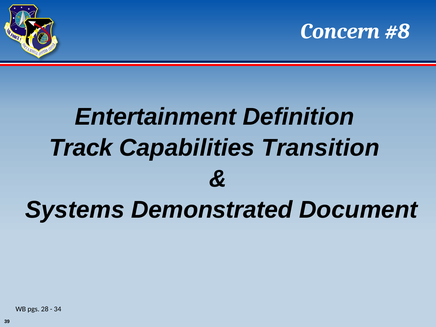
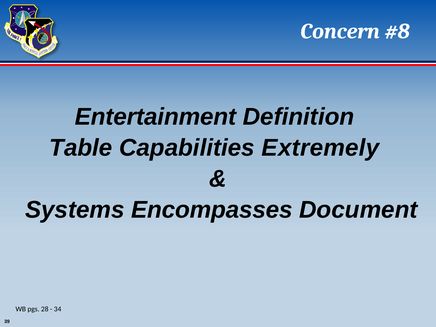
Track: Track -> Table (81, 148)
Transition: Transition -> Extremely (320, 148)
Demonstrated: Demonstrated -> Encompasses (212, 210)
